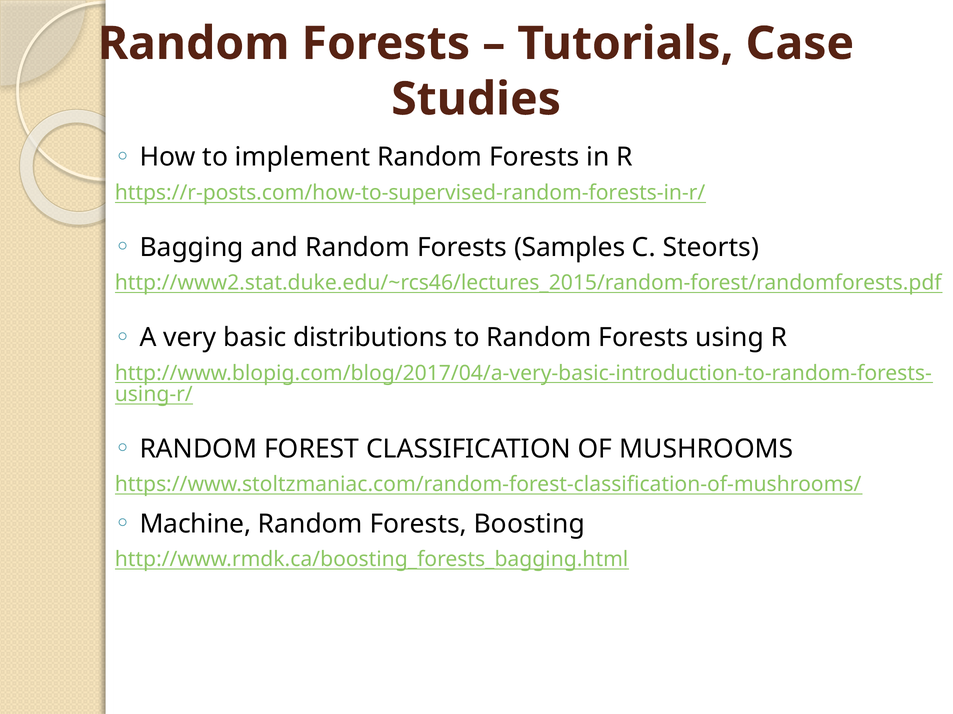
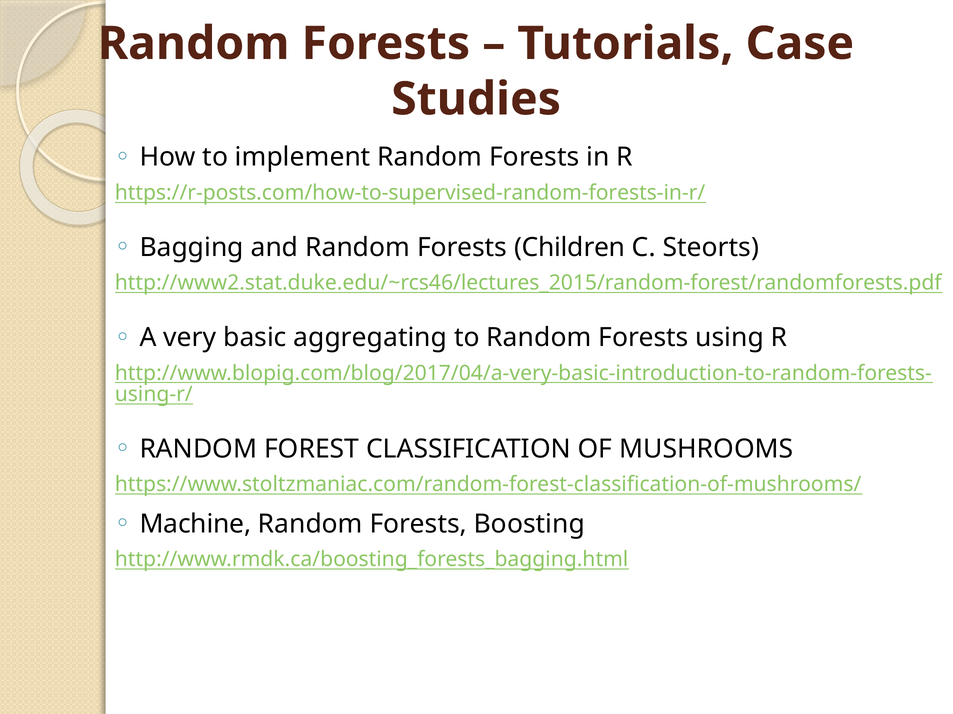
Samples: Samples -> Children (570, 248)
distributions: distributions -> aggregating (370, 338)
